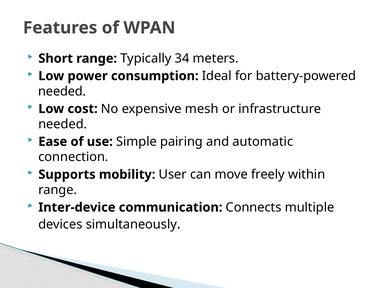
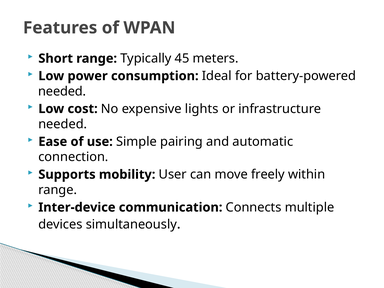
34: 34 -> 45 (182, 58)
mesh: mesh -> lights (202, 109)
